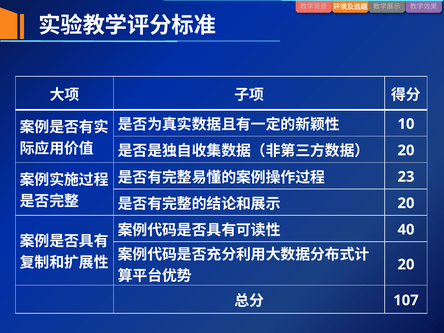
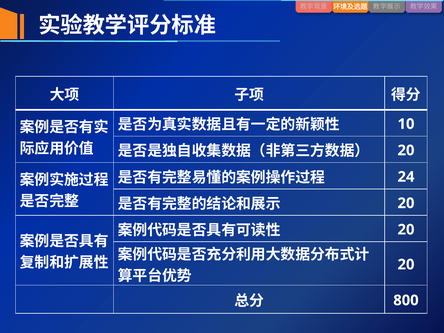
23: 23 -> 24 (406, 177)
40: 40 -> 20 (406, 230)
107: 107 -> 800 (406, 300)
